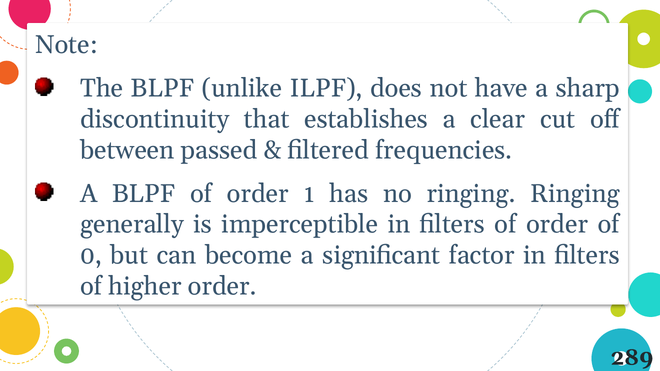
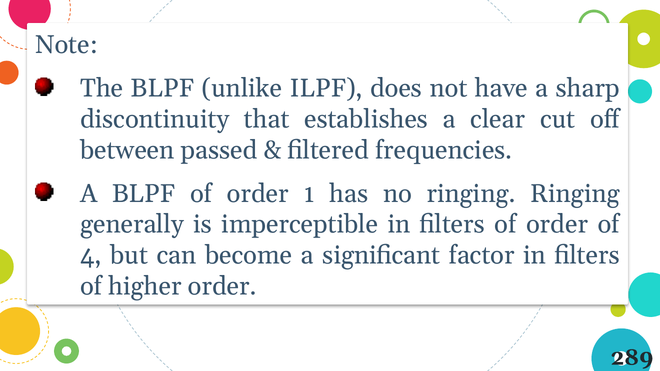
0: 0 -> 4 (91, 256)
